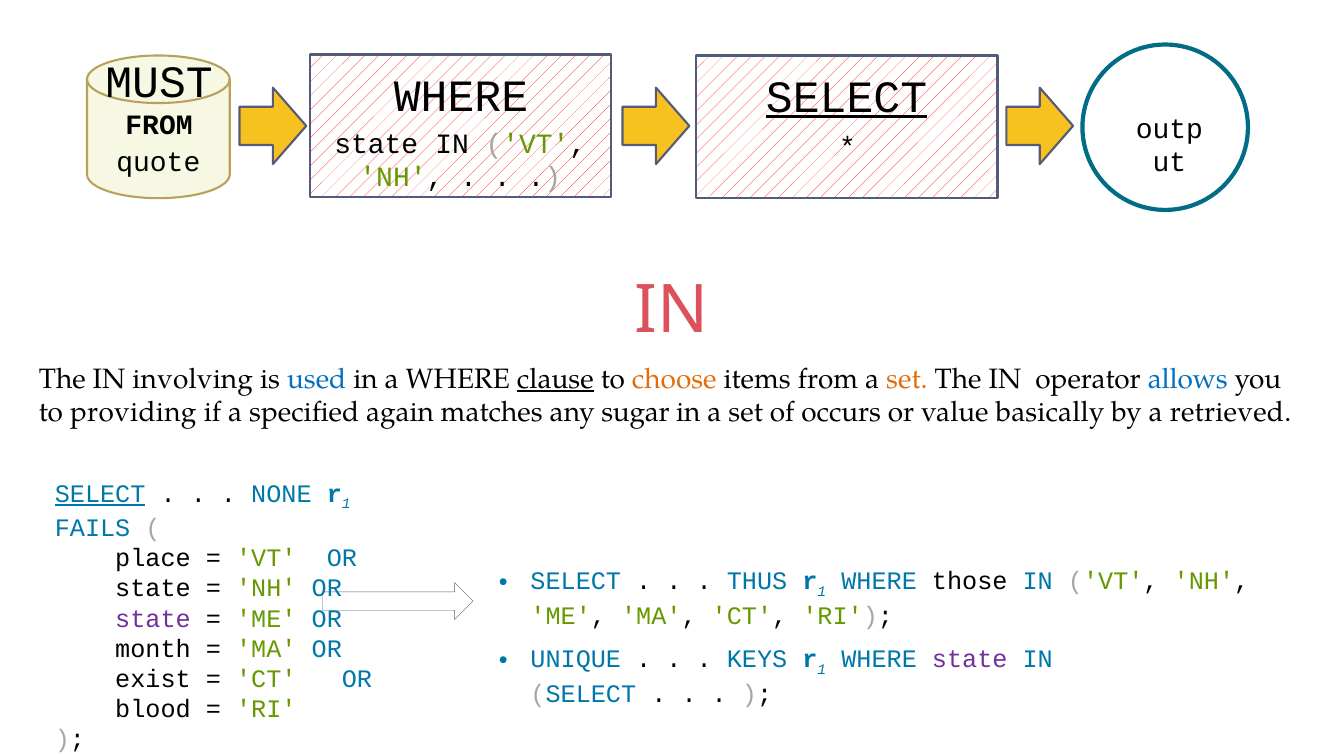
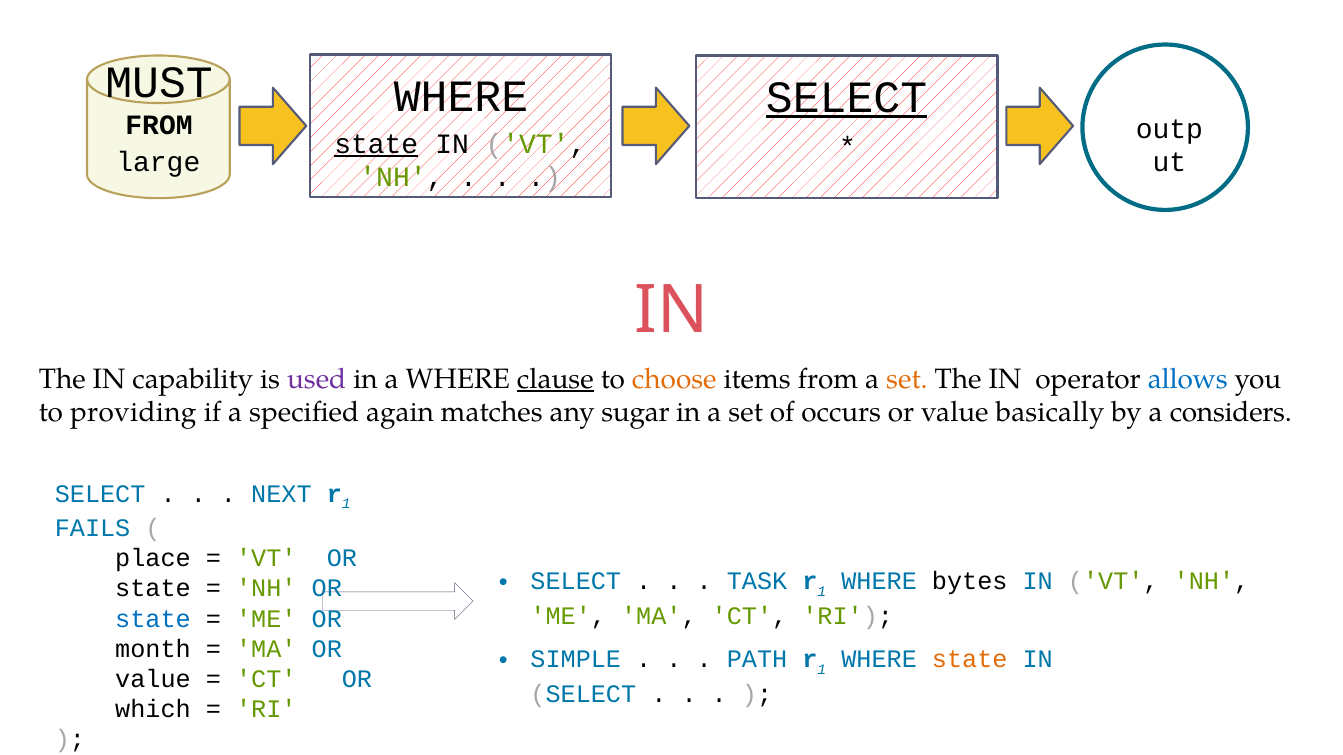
state underline: none -> present (376, 144)
quote: quote -> large (158, 162)
involving: involving -> capability (193, 379)
used colour: blue -> purple (317, 379)
retrieved: retrieved -> considers (1231, 413)
SELECT underline: present -> none (100, 494)
NONE: NONE -> NEXT (281, 494)
THUS: THUS -> TASK (757, 582)
those: those -> bytes (970, 582)
state colour: purple -> blue (153, 619)
UNIQUE: UNIQUE -> SIMPLE (576, 660)
KEYS: KEYS -> PATH (757, 660)
state colour: purple -> orange (970, 660)
exist: exist -> value (153, 680)
blood: blood -> which (153, 710)
